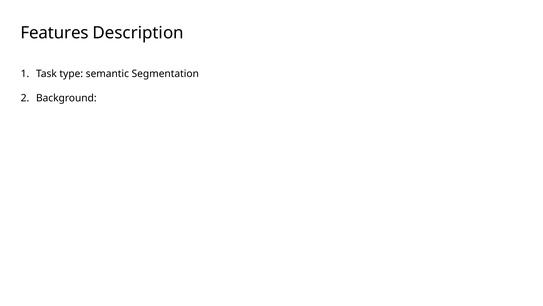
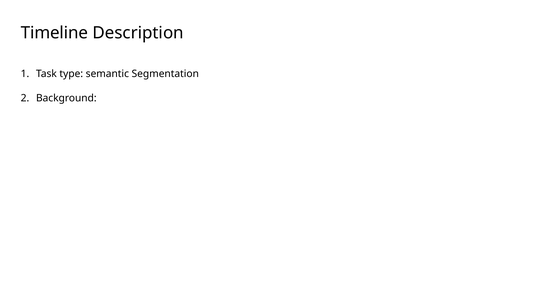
Features: Features -> Timeline (54, 33)
